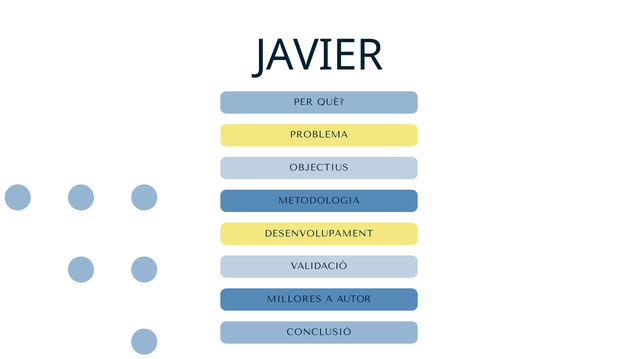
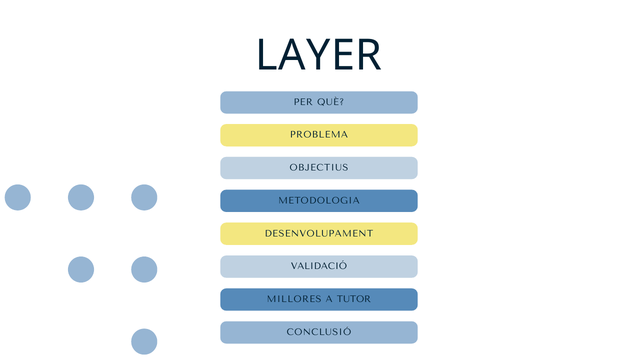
JAVIER: JAVIER -> LAYER (319, 55)
AUTOR: AUTOR -> TUTOR (354, 299)
